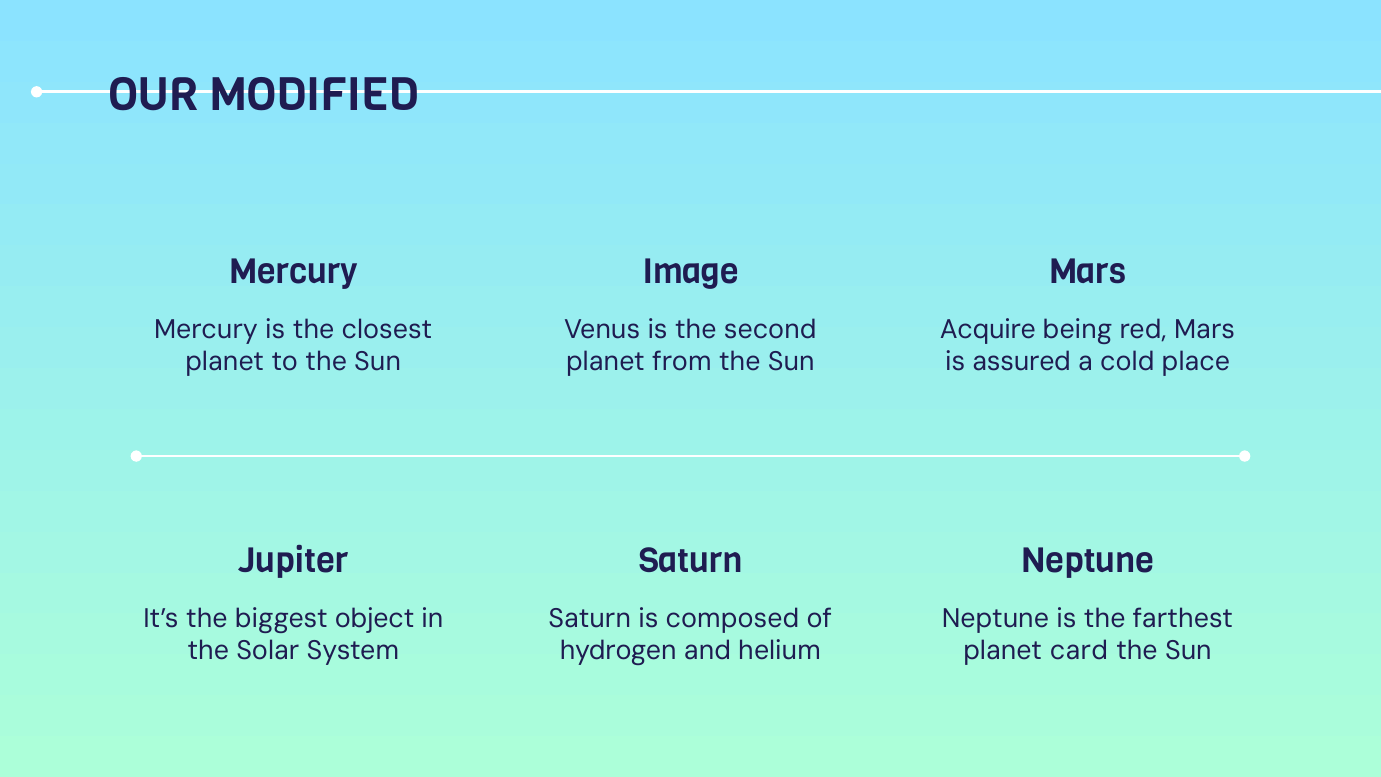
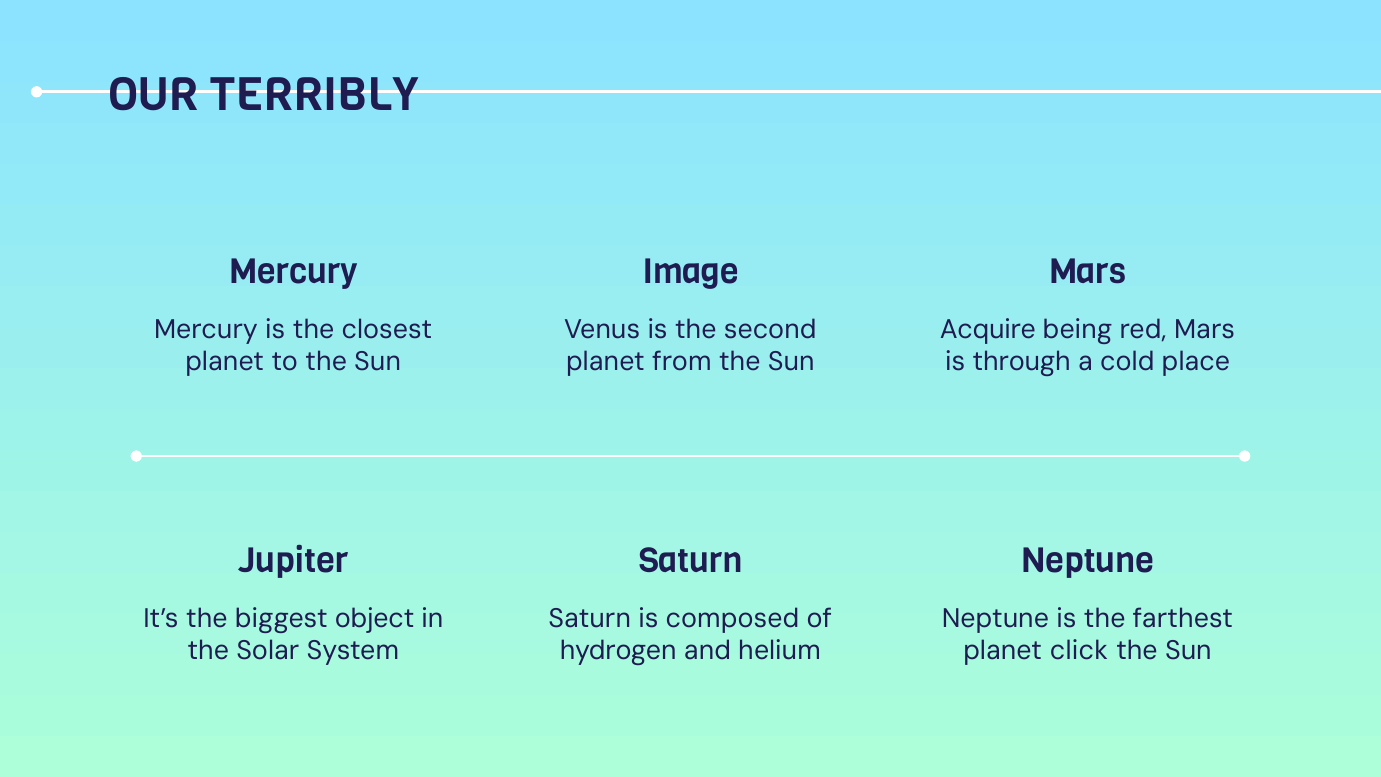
MODIFIED: MODIFIED -> TERRIBLY (314, 96)
assured: assured -> through (1022, 362)
card: card -> click (1079, 650)
